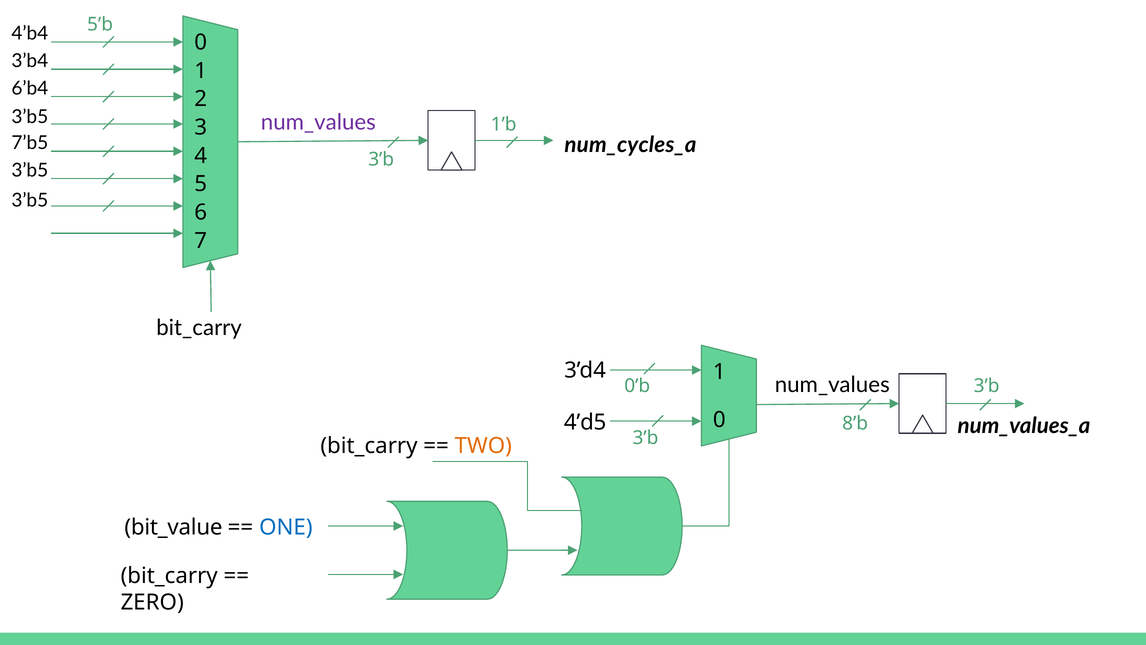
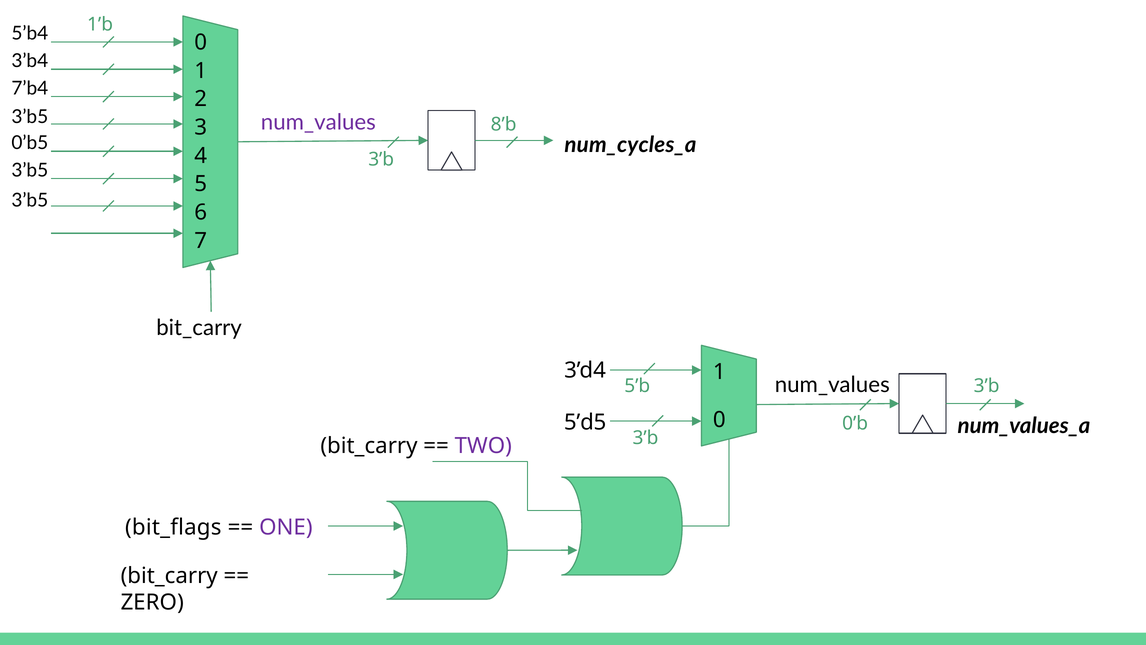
5’b: 5’b -> 1’b (100, 24)
4’b4: 4’b4 -> 5’b4 (30, 34)
6’b4: 6’b4 -> 7’b4 (30, 88)
1’b: 1’b -> 8’b (504, 124)
7’b5: 7’b5 -> 0’b5 (30, 143)
0’b: 0’b -> 5’b (637, 386)
4’d5: 4’d5 -> 5’d5 (585, 422)
8’b: 8’b -> 0’b (855, 423)
TWO colour: orange -> purple (483, 445)
bit_value: bit_value -> bit_flags (173, 527)
ONE colour: blue -> purple (286, 527)
